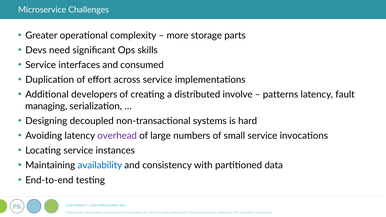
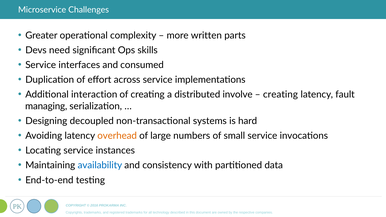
storage: storage -> written (206, 35)
developers: developers -> interaction (94, 95)
patterns: patterns -> creating (280, 95)
overhead colour: purple -> orange (117, 136)
